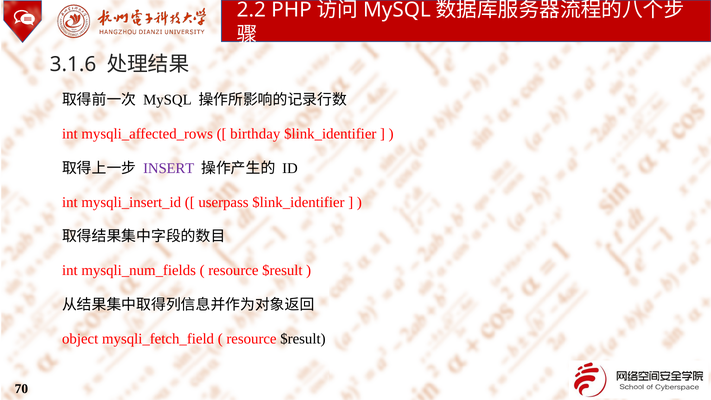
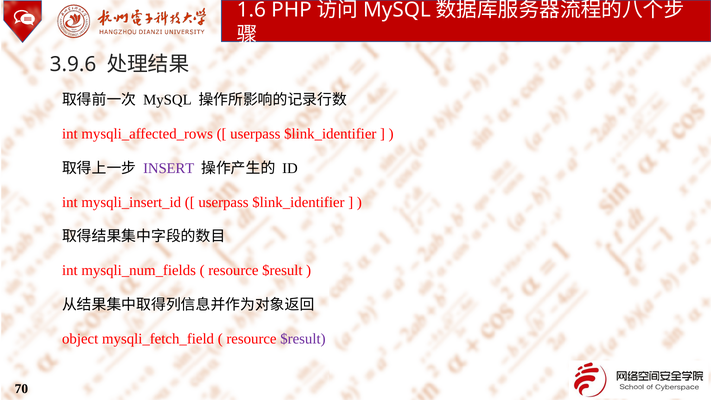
2.2: 2.2 -> 1.6 (251, 10)
3.1.6: 3.1.6 -> 3.9.6 (73, 64)
birthday: birthday -> userpass (255, 134)
$result colour: black -> purple (303, 339)
